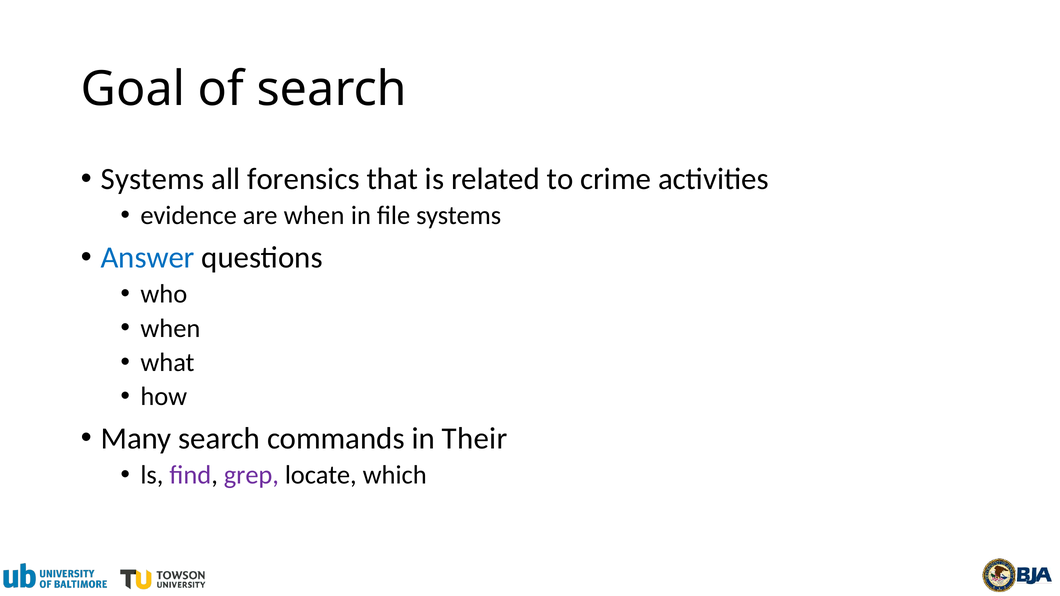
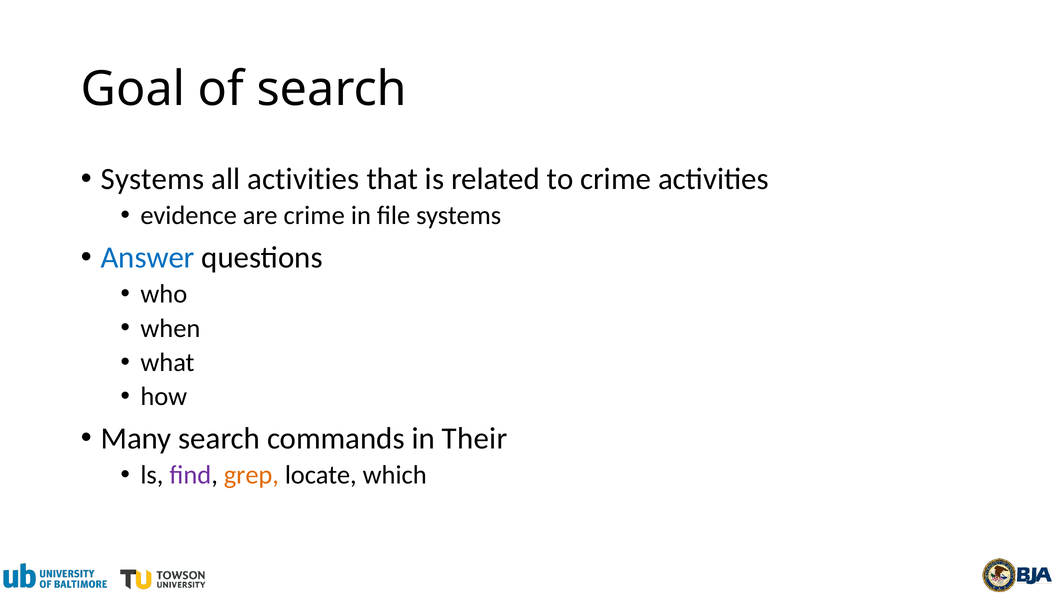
all forensics: forensics -> activities (303, 179)
are when: when -> crime (314, 216)
grep colour: purple -> orange (251, 475)
